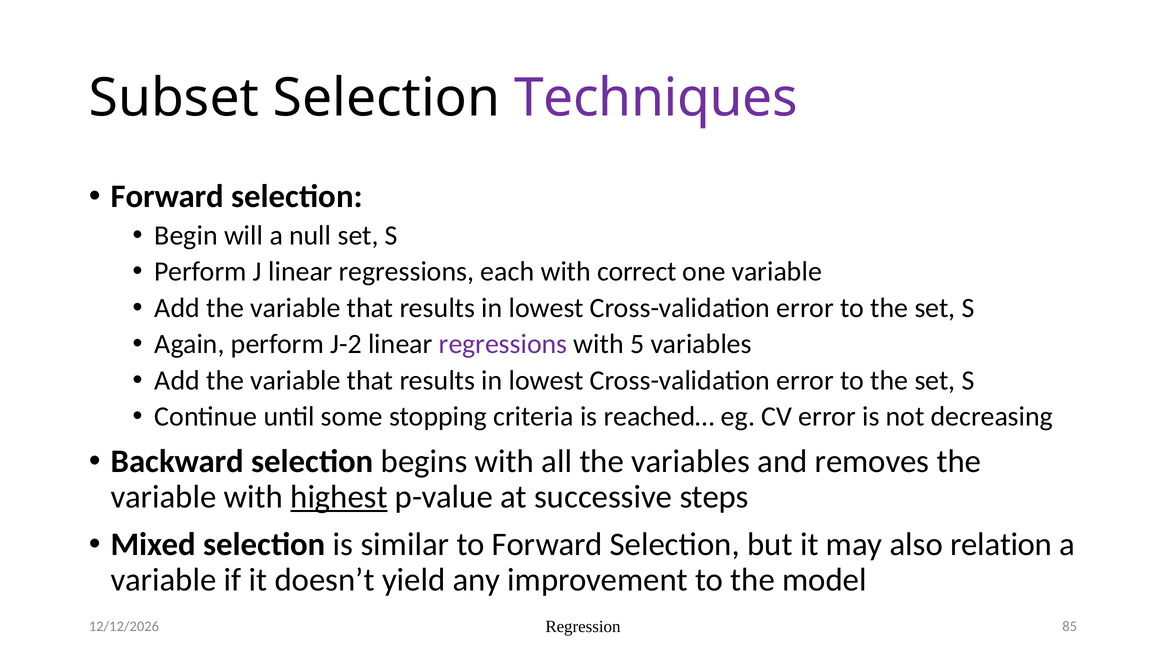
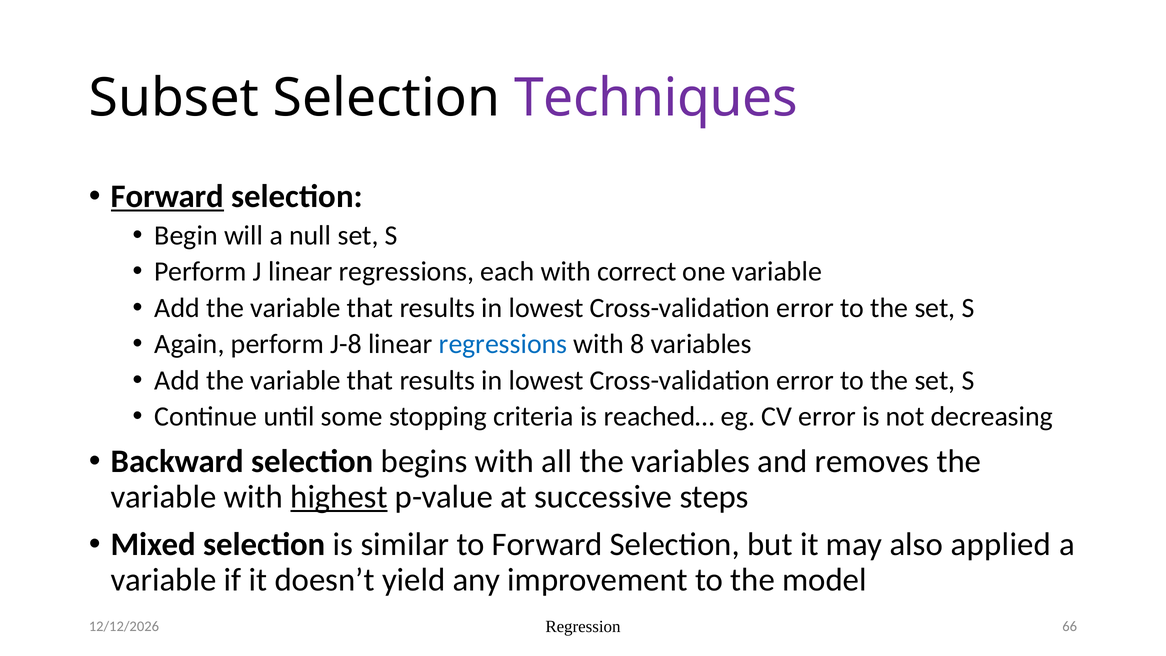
Forward underline: none -> present (167, 197)
J-2: J-2 -> J-8 (346, 344)
regressions colour: purple -> blue (503, 344)
5: 5 -> 8 (637, 344)
relation: relation -> applied (1001, 545)
85: 85 -> 66 (1070, 626)
